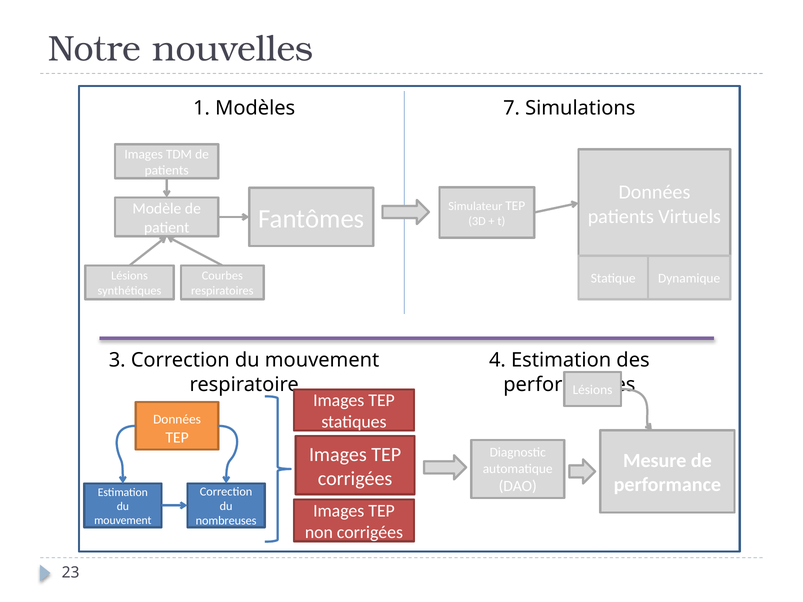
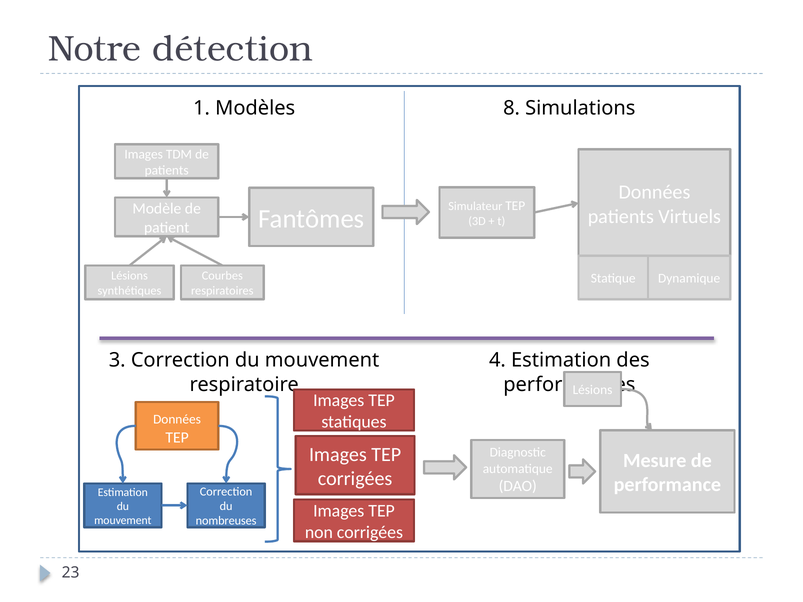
nouvelles: nouvelles -> détection (233, 49)
7: 7 -> 8 (512, 108)
